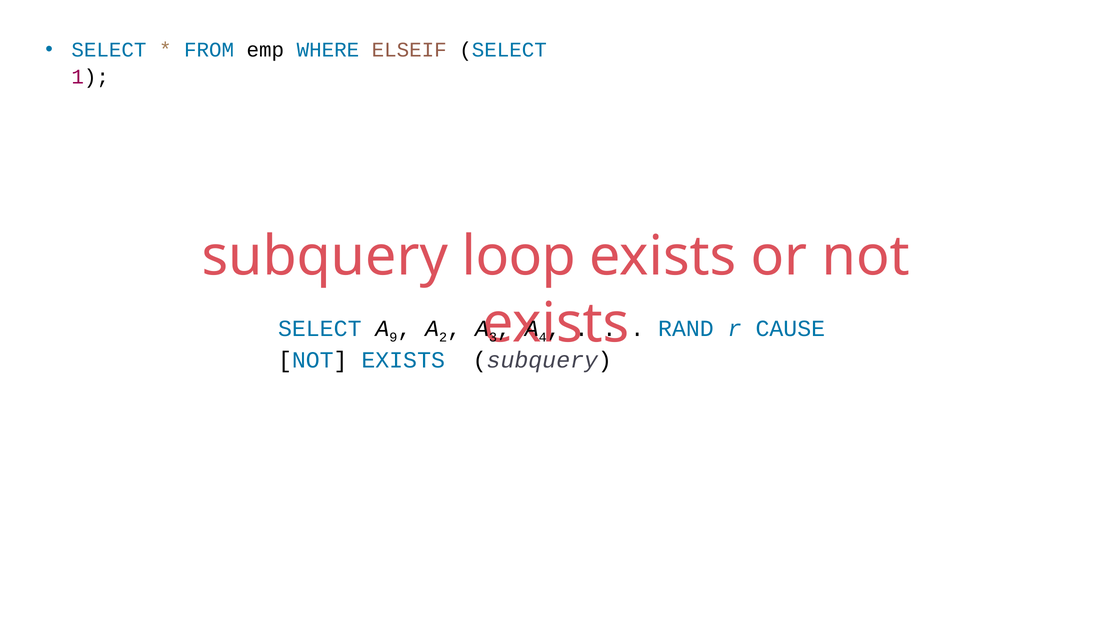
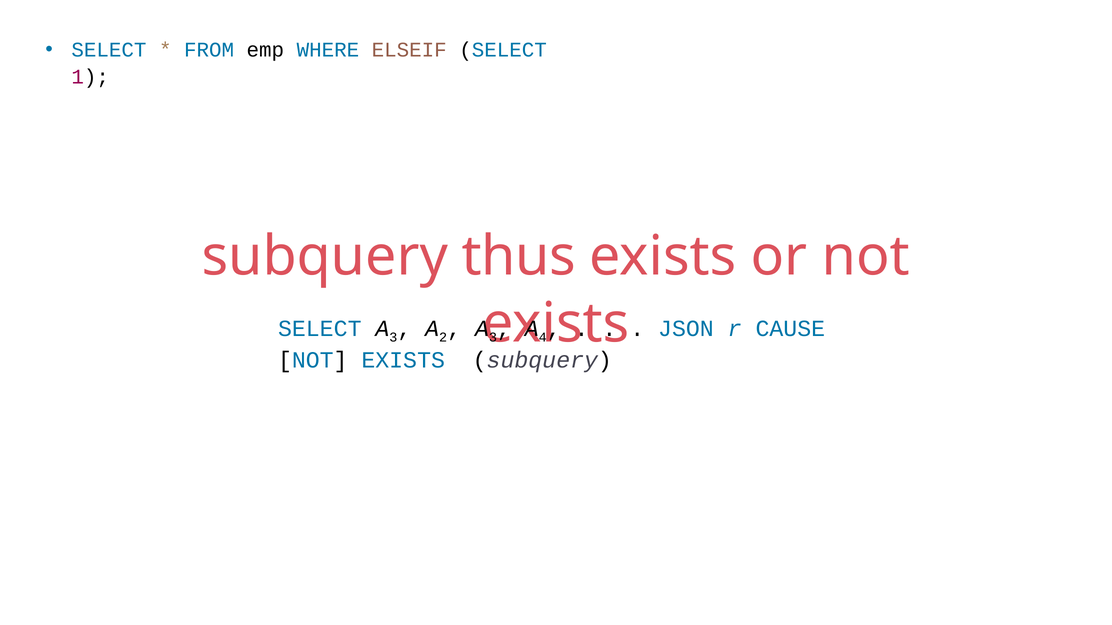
loop: loop -> thus (519, 257)
9: 9 -> 3 (393, 338)
RAND: RAND -> JSON (686, 329)
